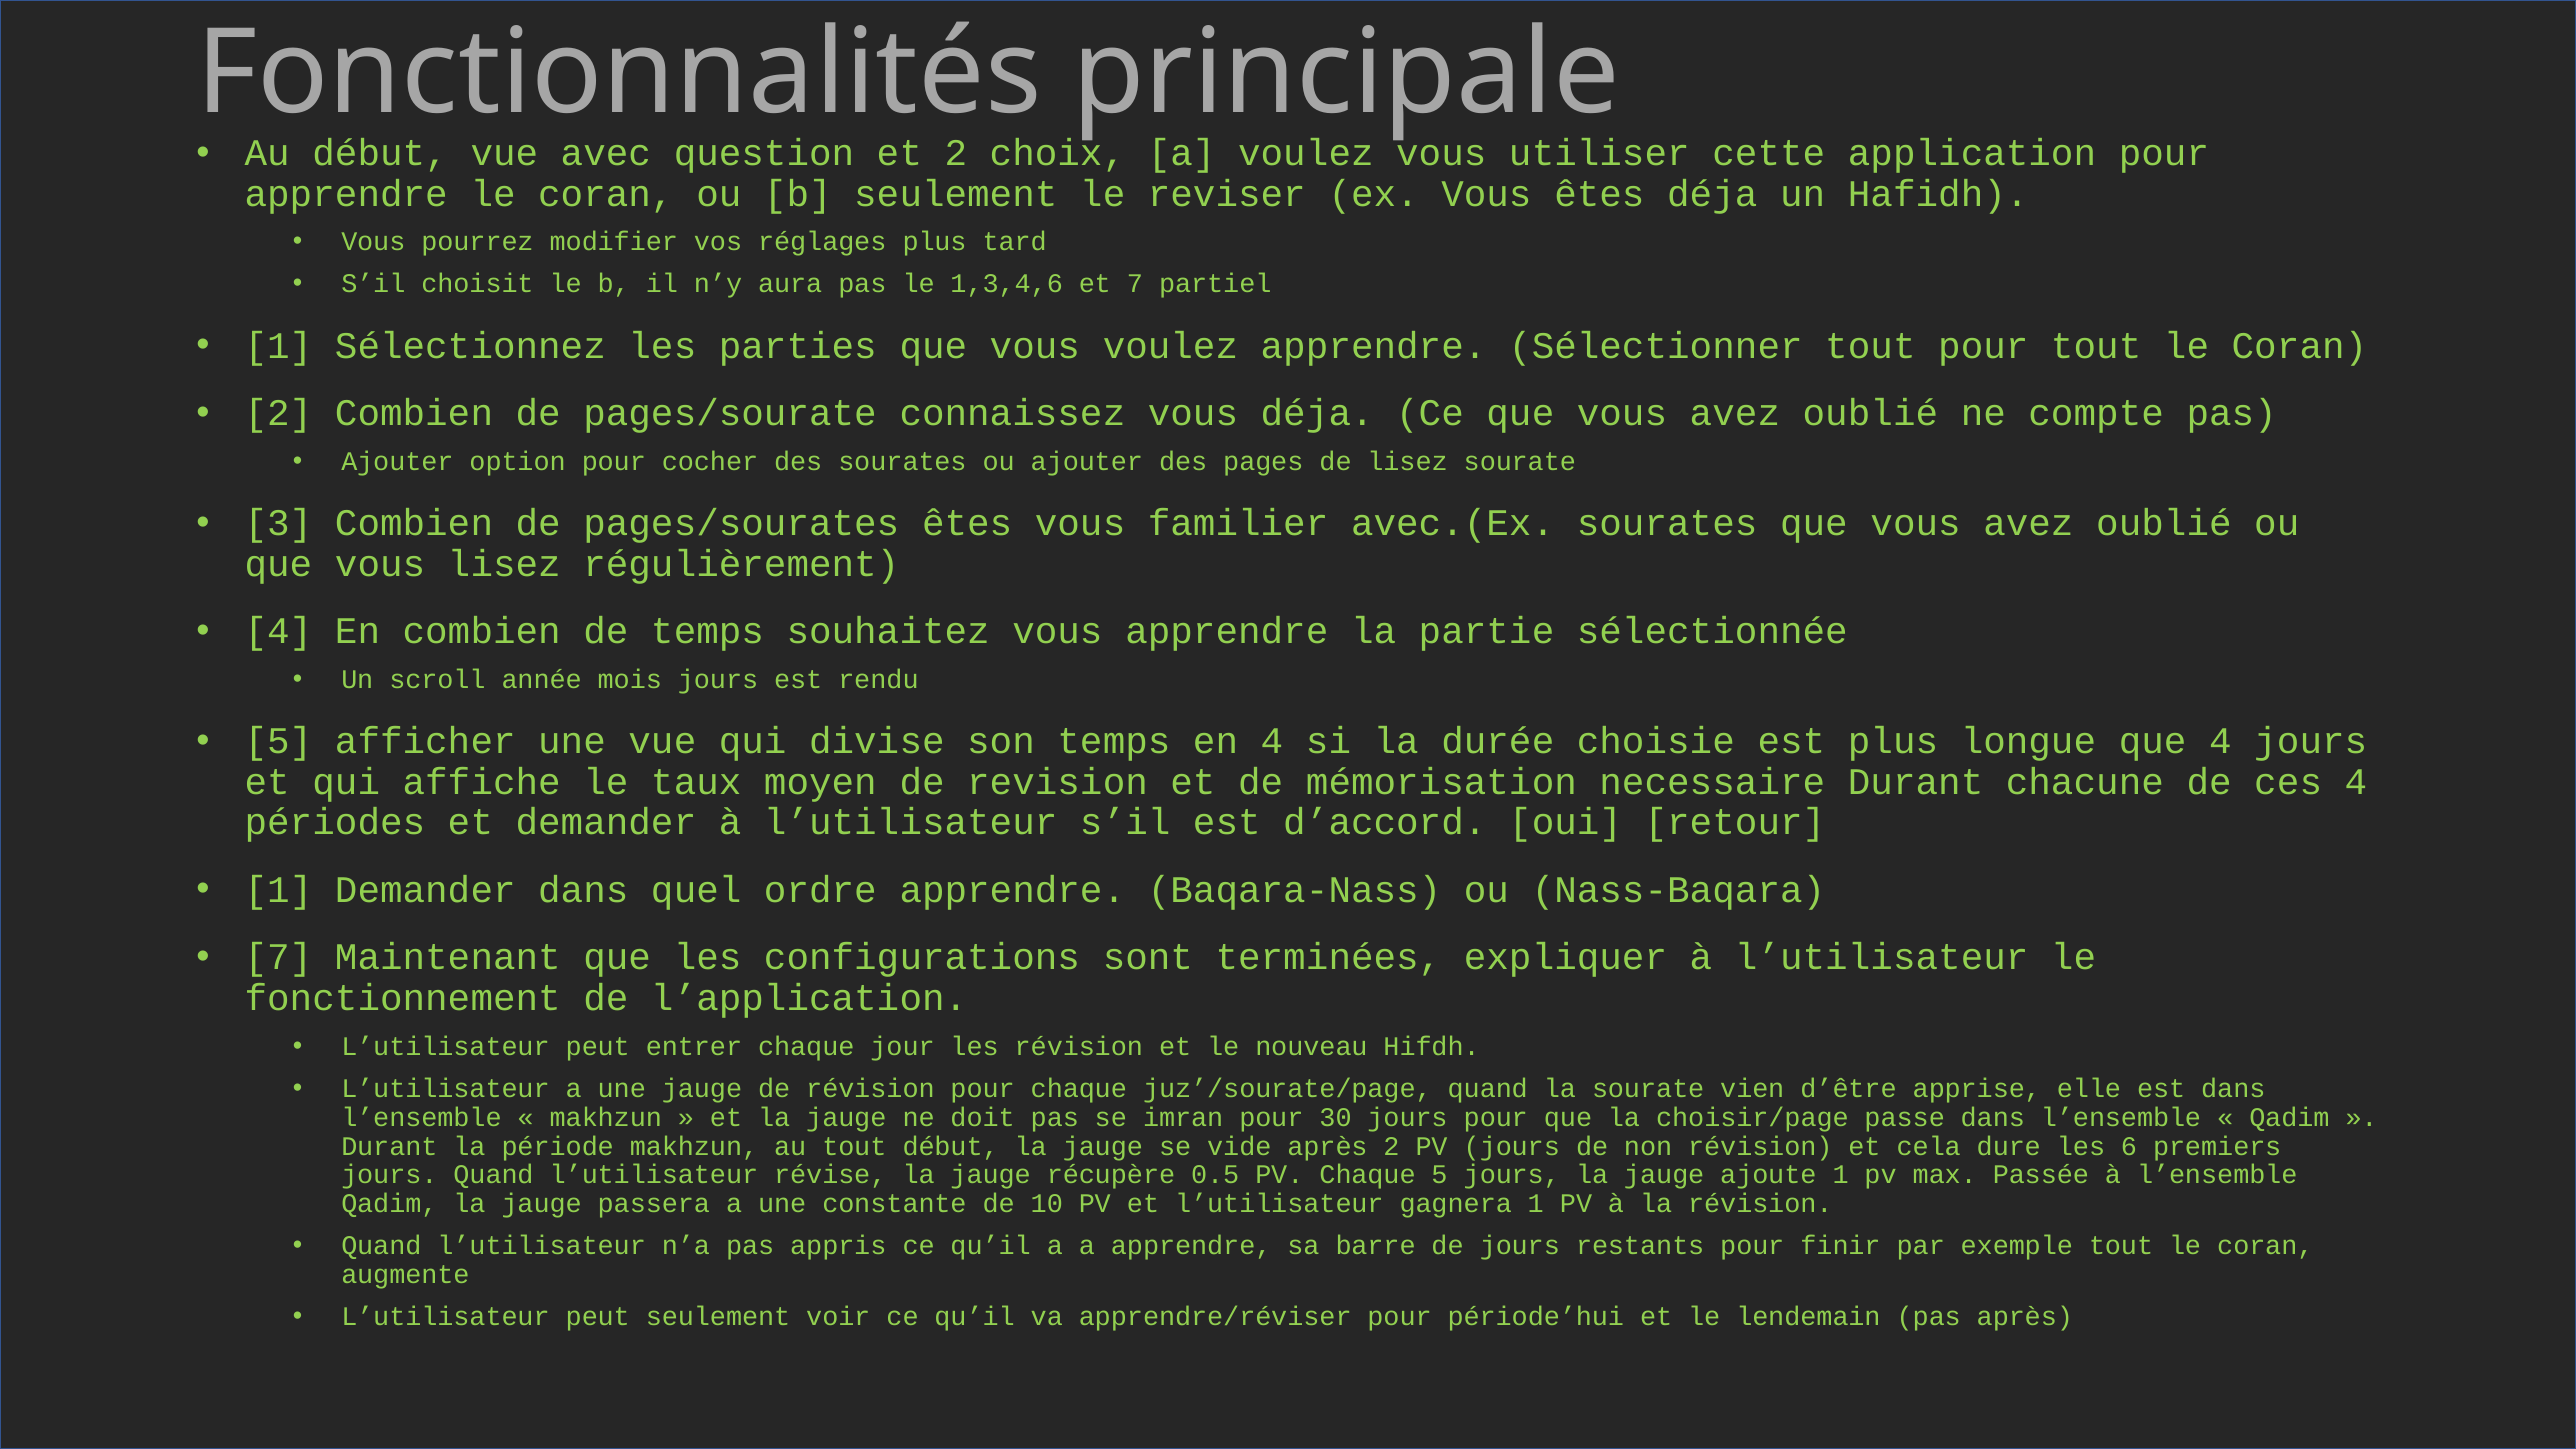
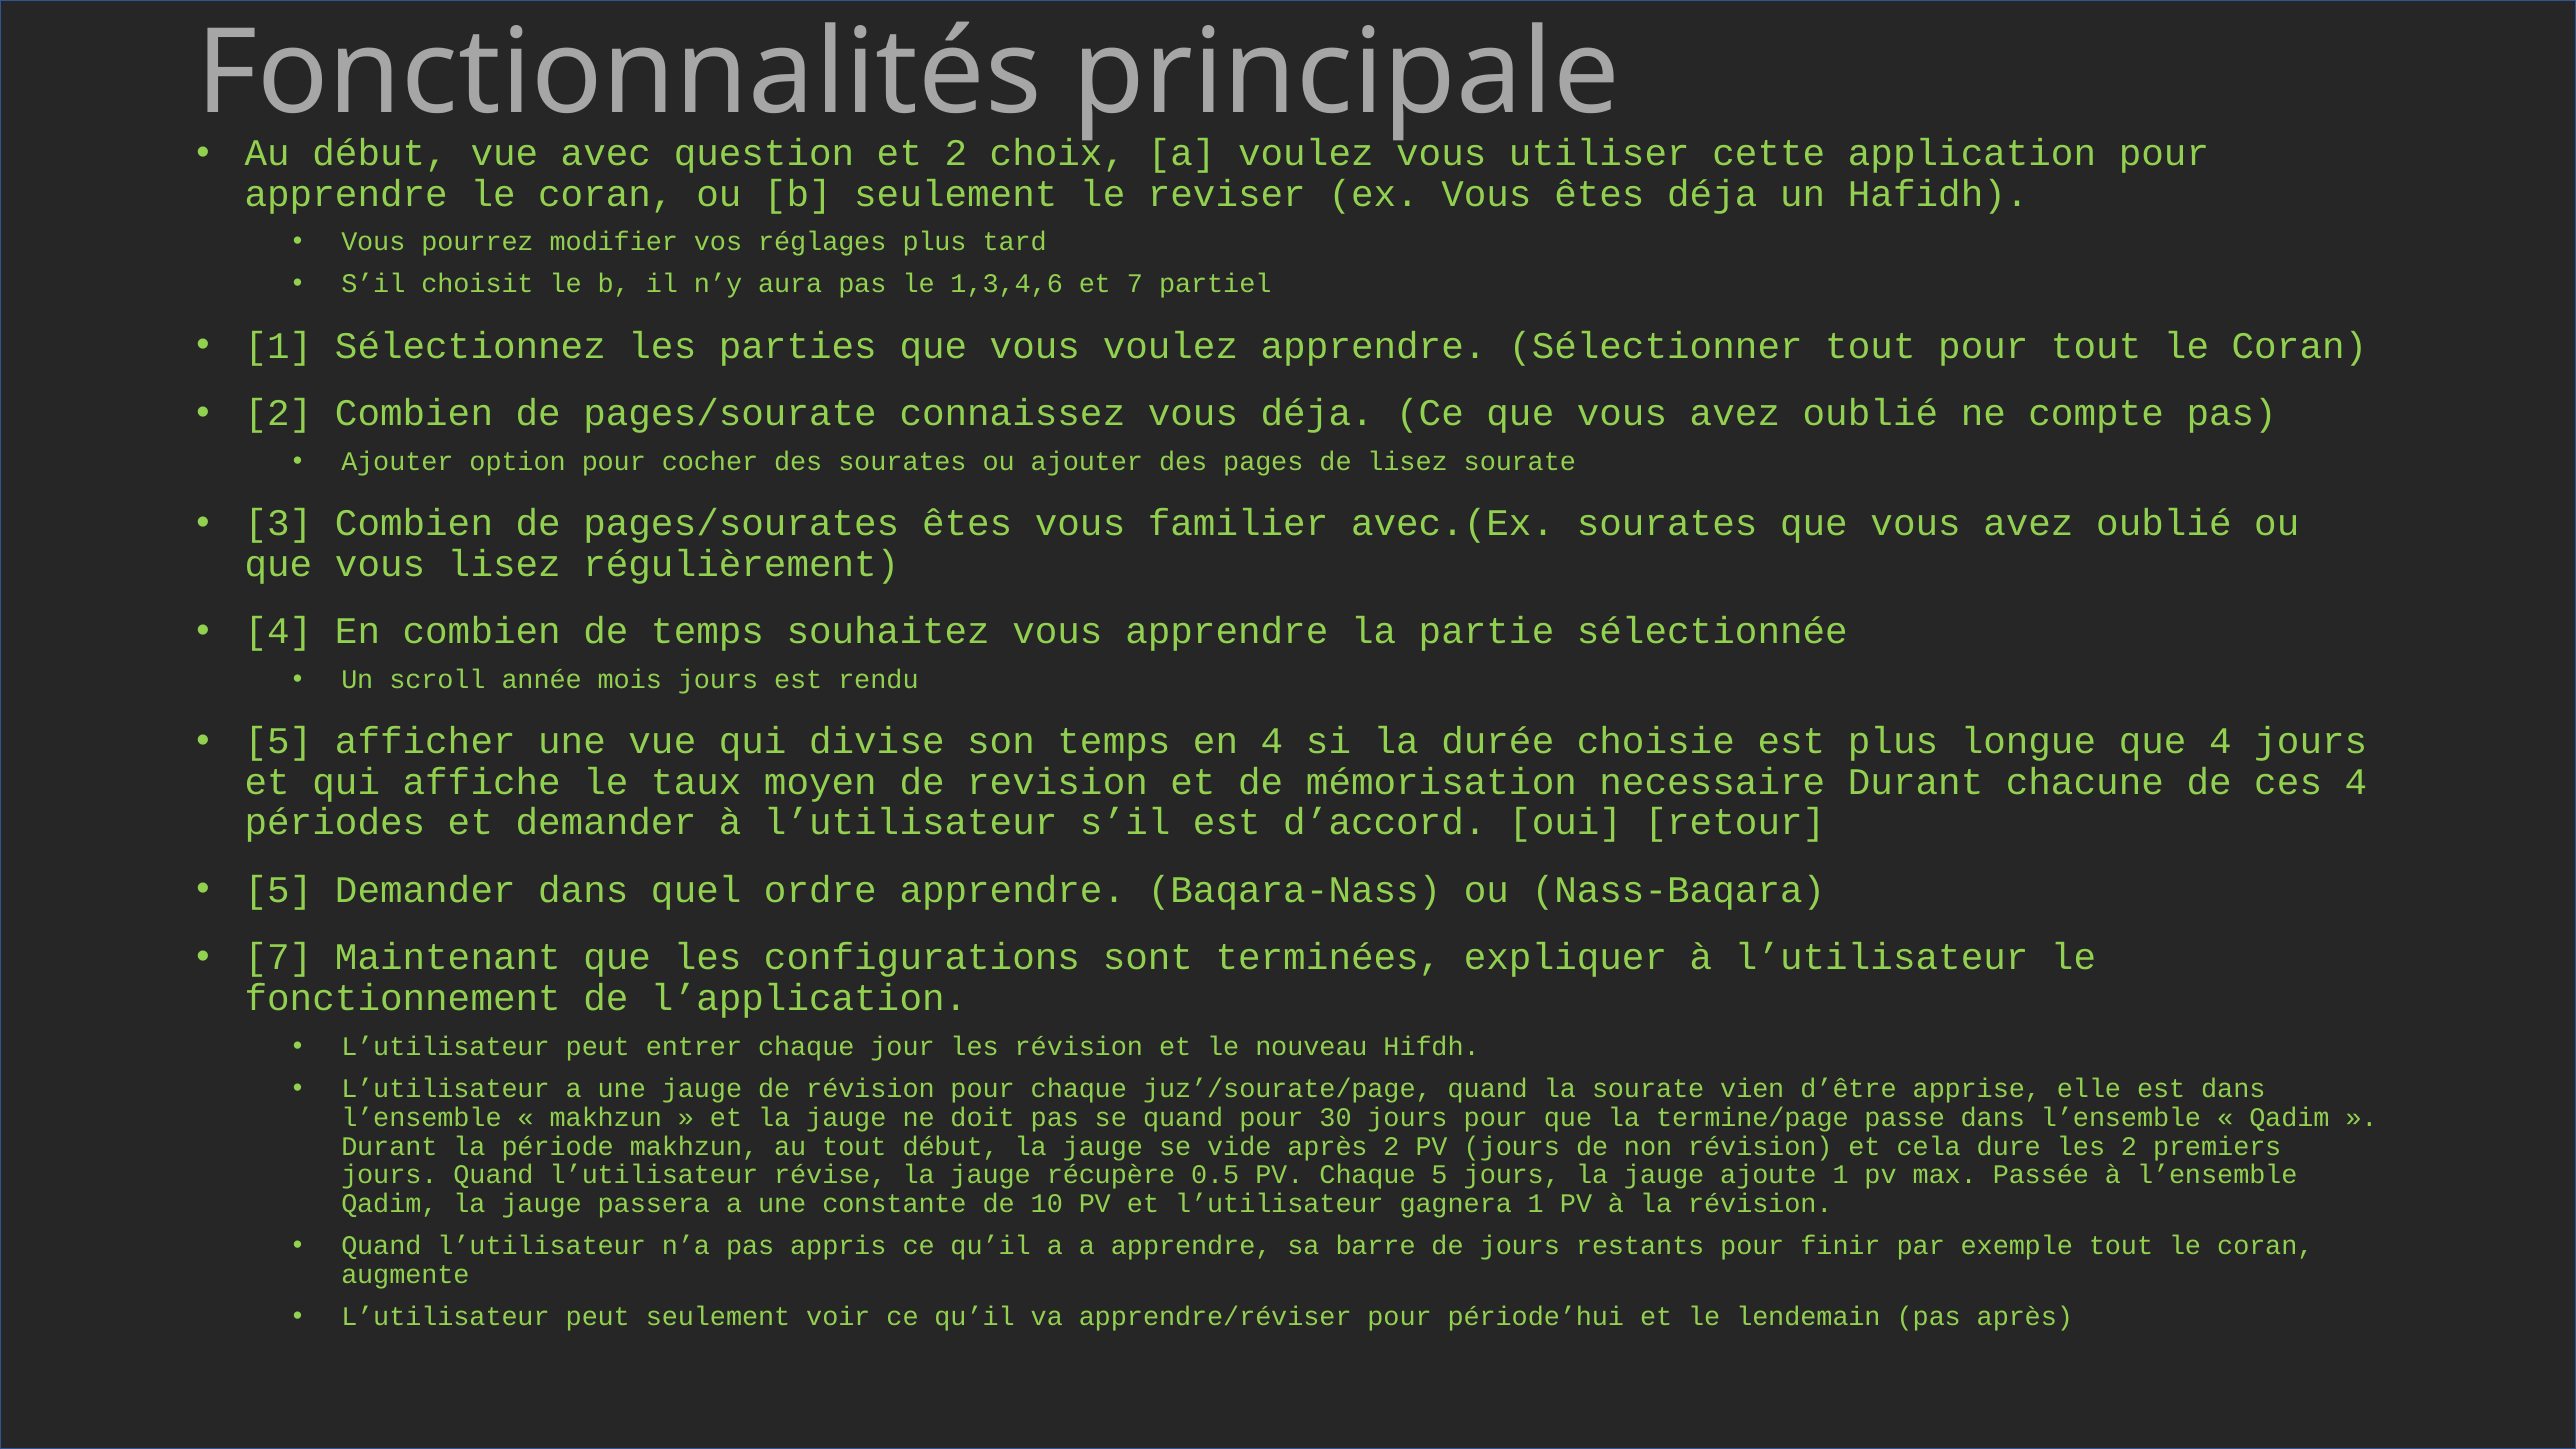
1: 1 -> 5 (278, 890)
se imran: imran -> quand (1183, 1117)
choisir/page: choisir/page -> termine/page (1752, 1117)
les 6: 6 -> 2 (2129, 1146)
